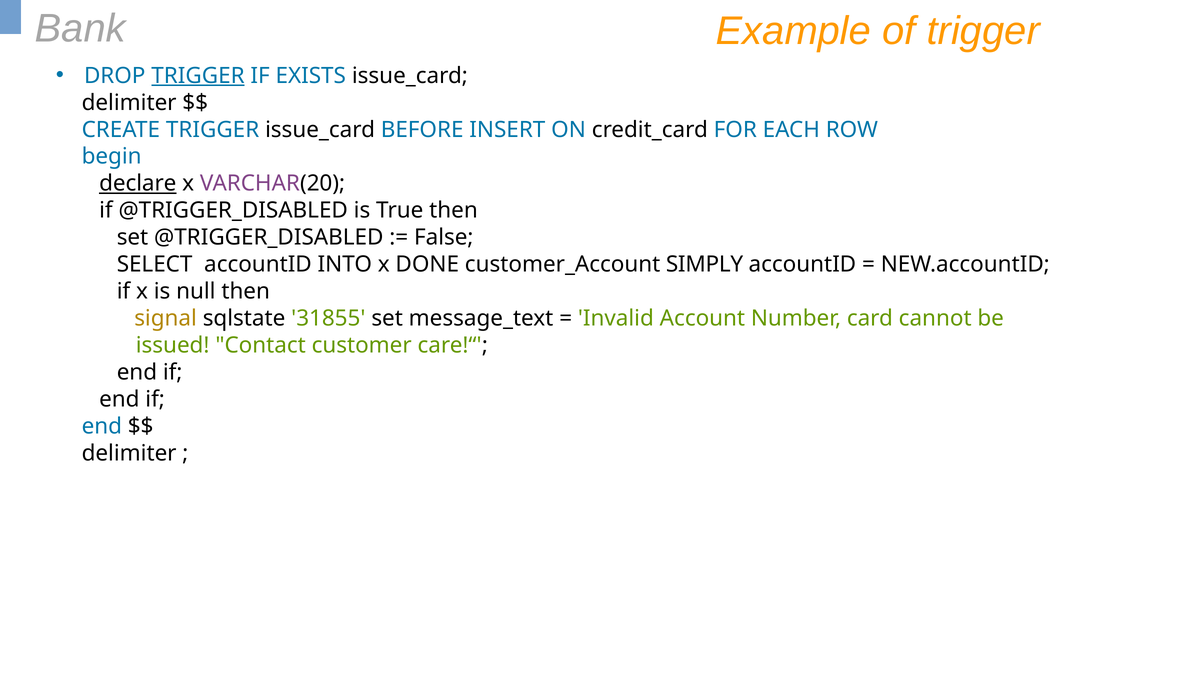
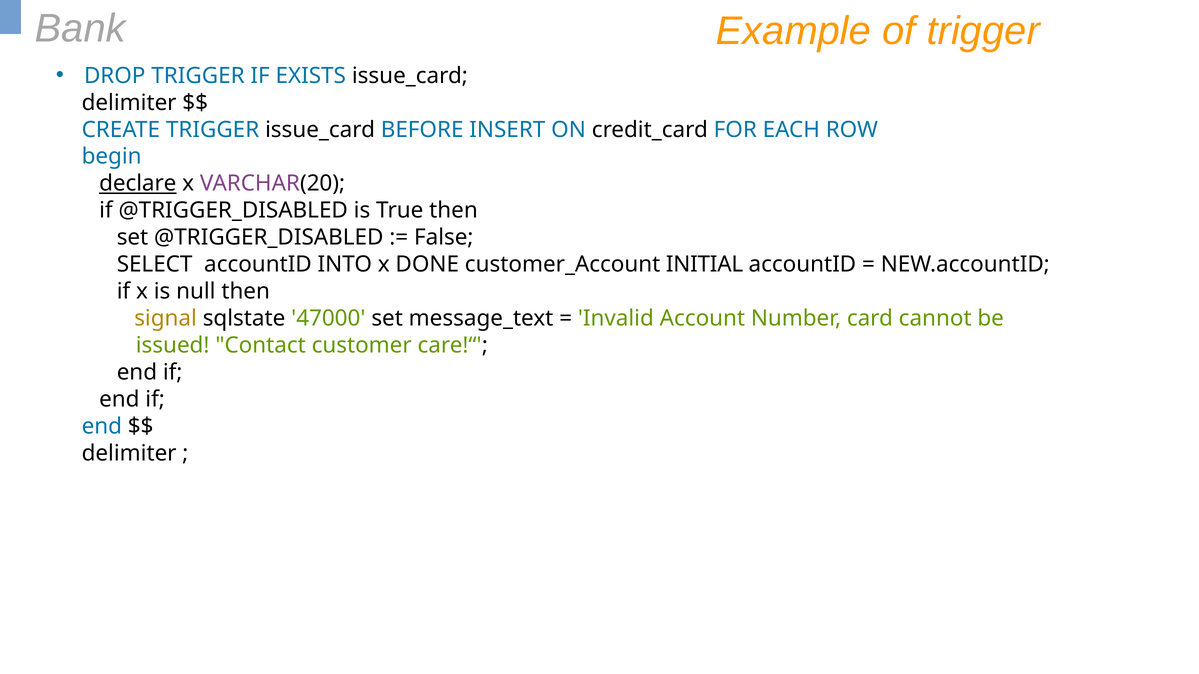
TRIGGER underline: present -> none (198, 76)
SIMPLY: SIMPLY -> INITIAL (705, 265)
31855: 31855 -> 47000 (328, 319)
